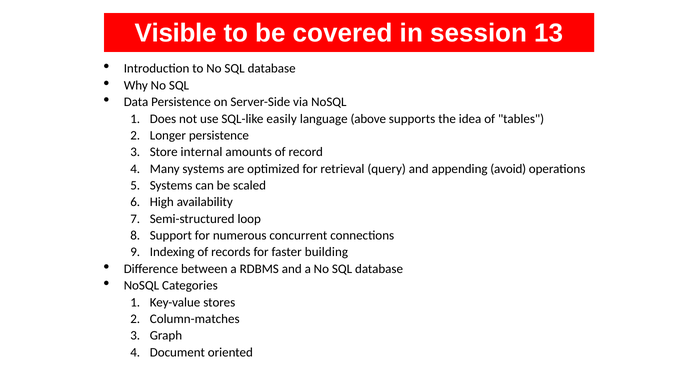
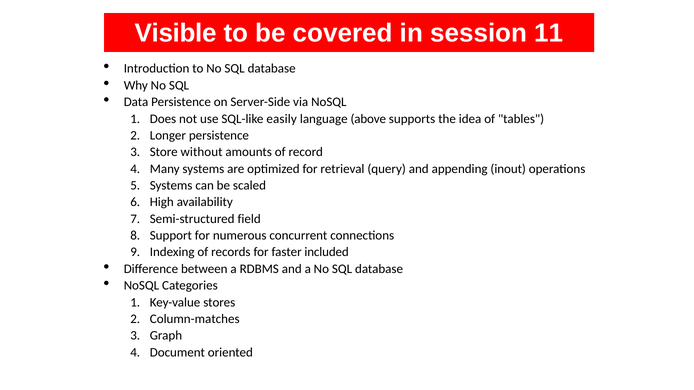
13: 13 -> 11 (549, 33)
internal: internal -> without (202, 152)
avoid: avoid -> inout (508, 169)
loop: loop -> field (249, 219)
building: building -> included (327, 252)
